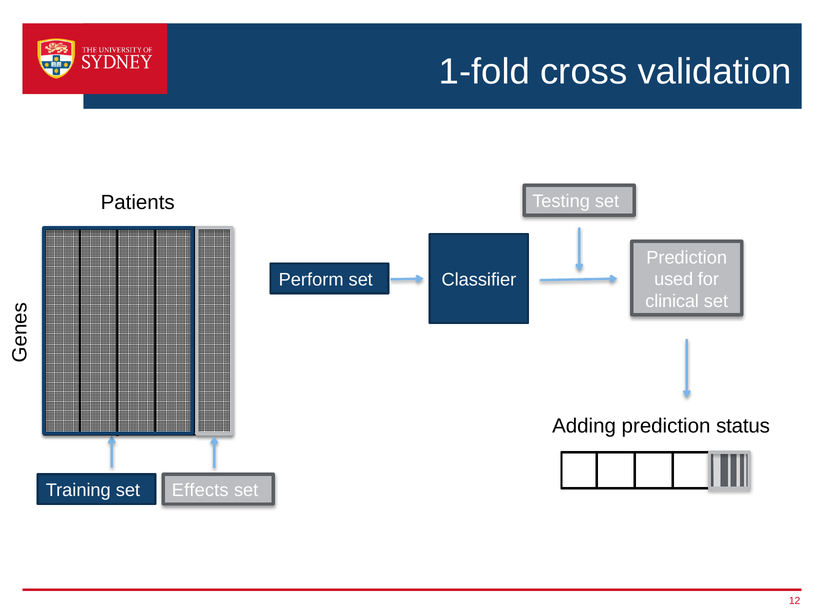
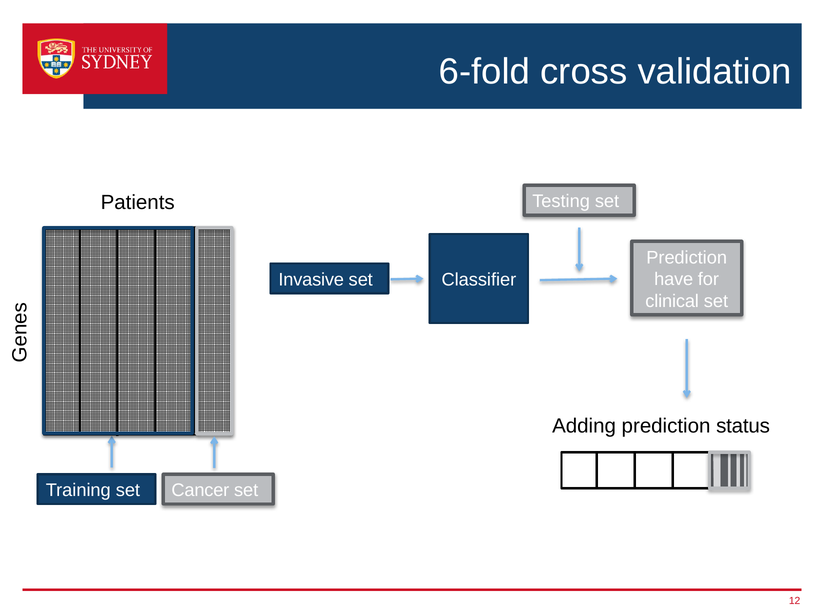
1-fold: 1-fold -> 6-fold (484, 72)
used: used -> have (674, 280)
Perform: Perform -> Invasive (311, 280)
Effects: Effects -> Cancer (200, 491)
